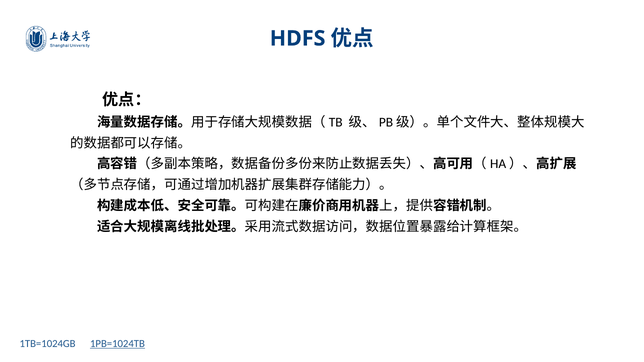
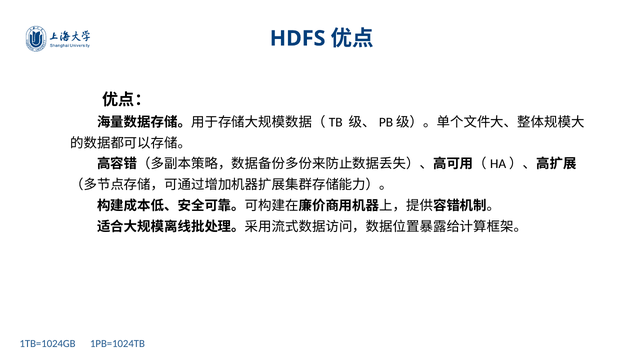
1PB=1024TB underline: present -> none (117, 344)
